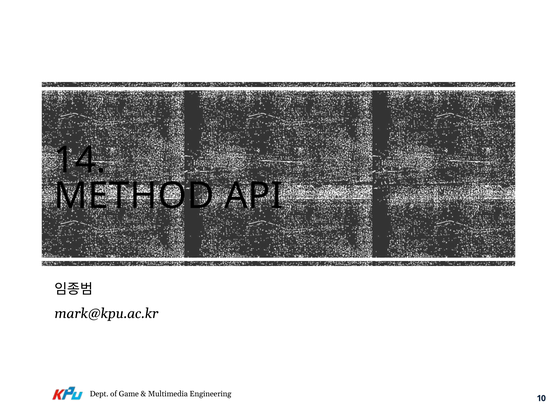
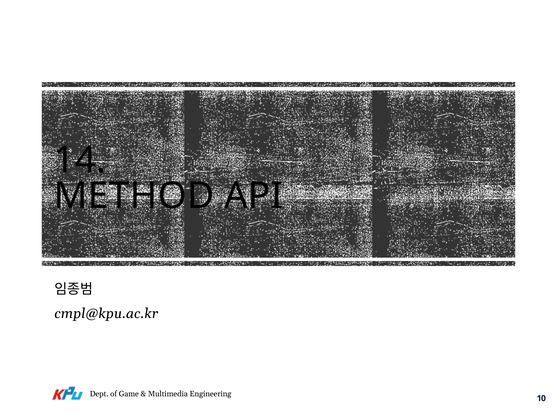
mark@kpu.ac.kr: mark@kpu.ac.kr -> cmpl@kpu.ac.kr (106, 313)
